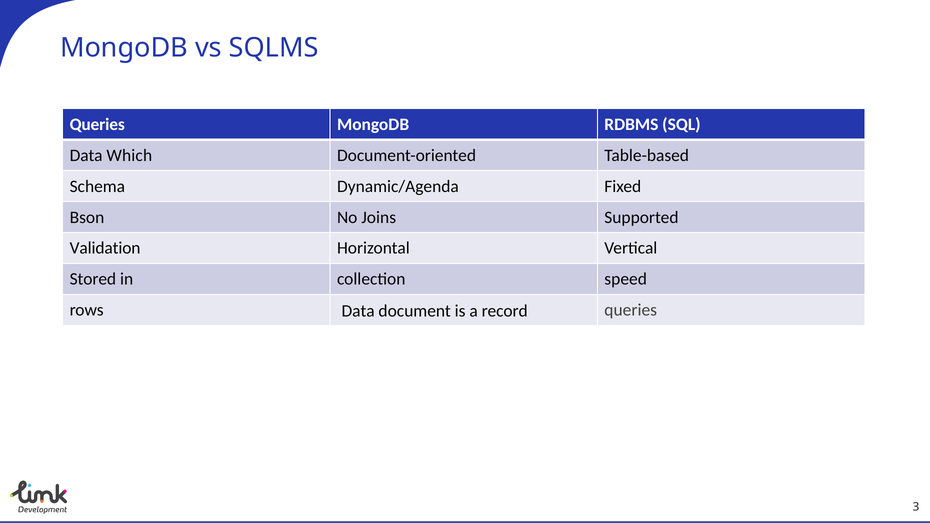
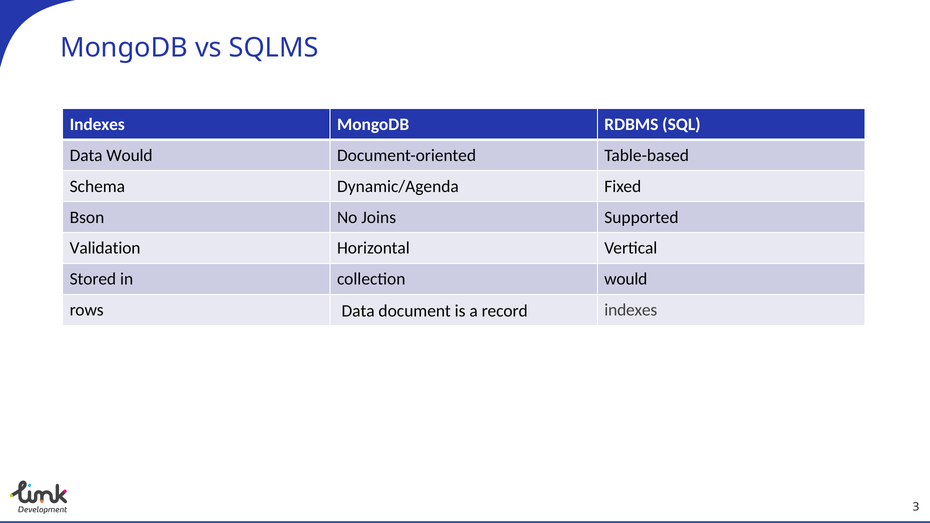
Queries: Queries -> Indexes (97, 124)
Data Which: Which -> Would (129, 155)
collection speed: speed -> would (626, 279)
record queries: queries -> indexes (631, 310)
